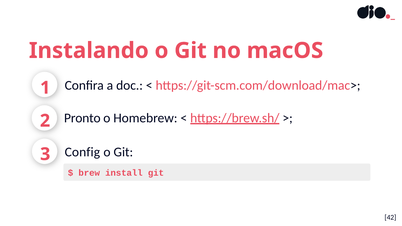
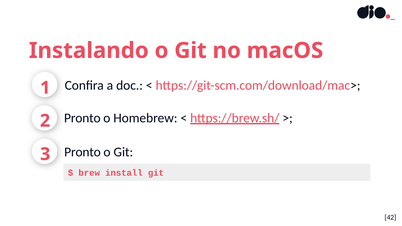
3 Config: Config -> Pronto (83, 152)
